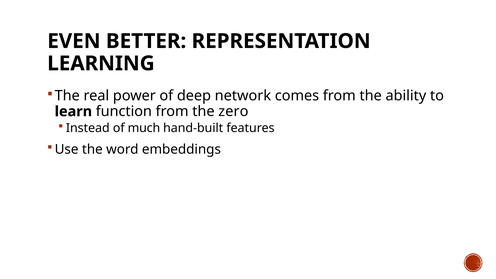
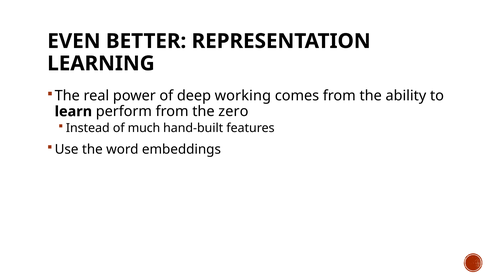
network: network -> working (243, 96)
function: function -> perform (124, 111)
